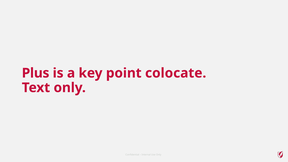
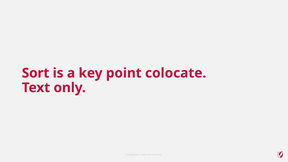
Plus: Plus -> Sort (36, 73)
